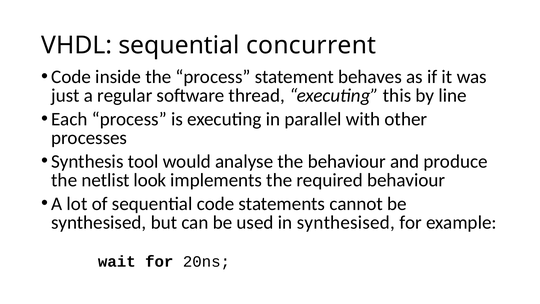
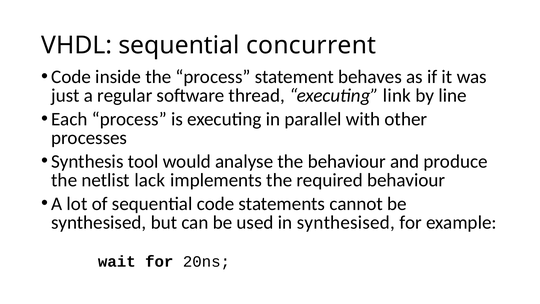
this: this -> link (397, 95)
look: look -> lack (150, 180)
